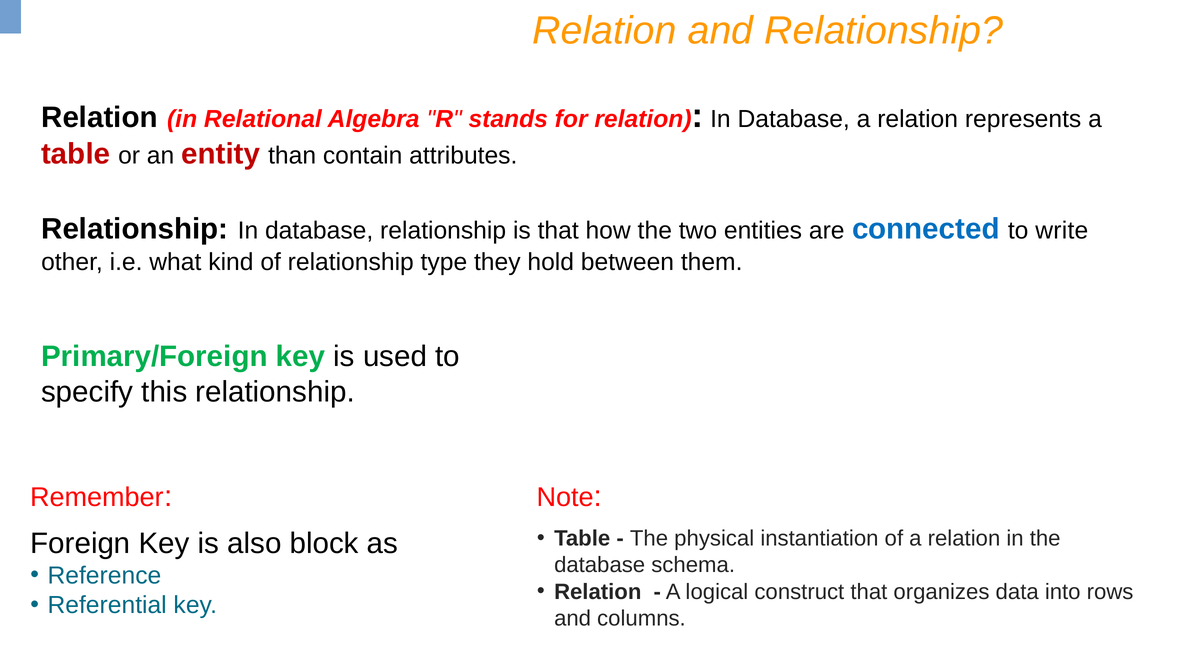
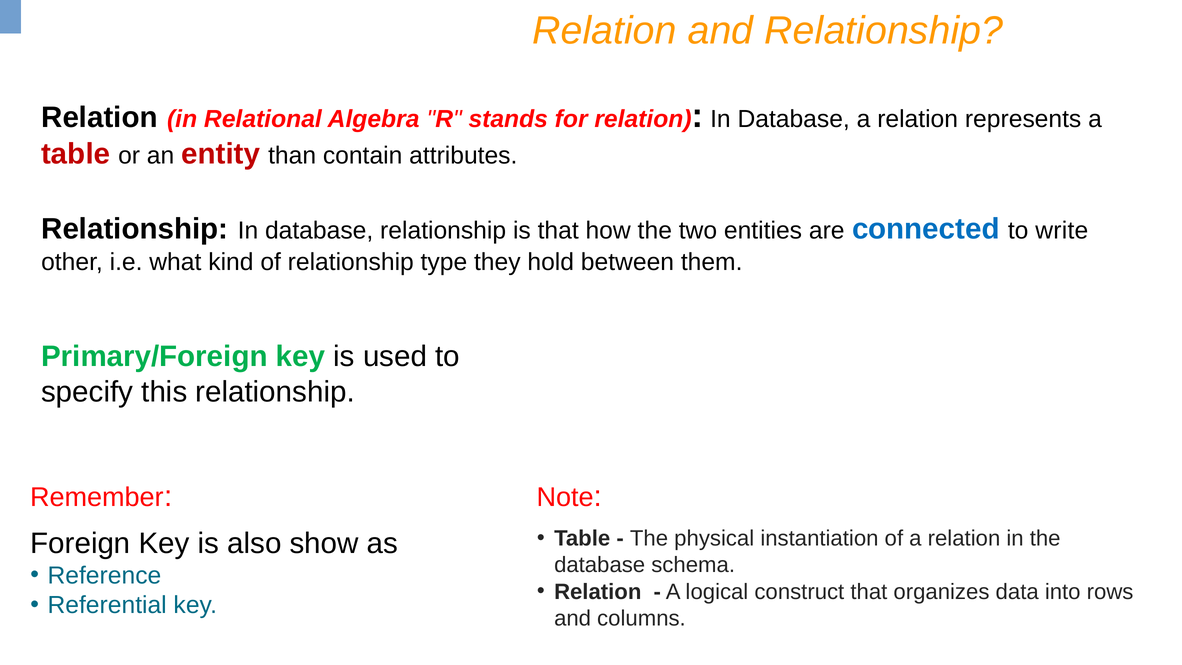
block: block -> show (324, 543)
